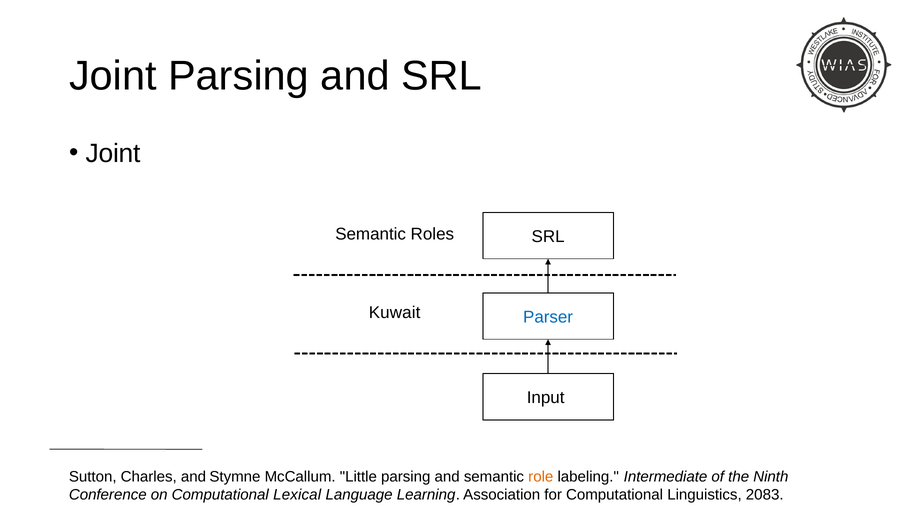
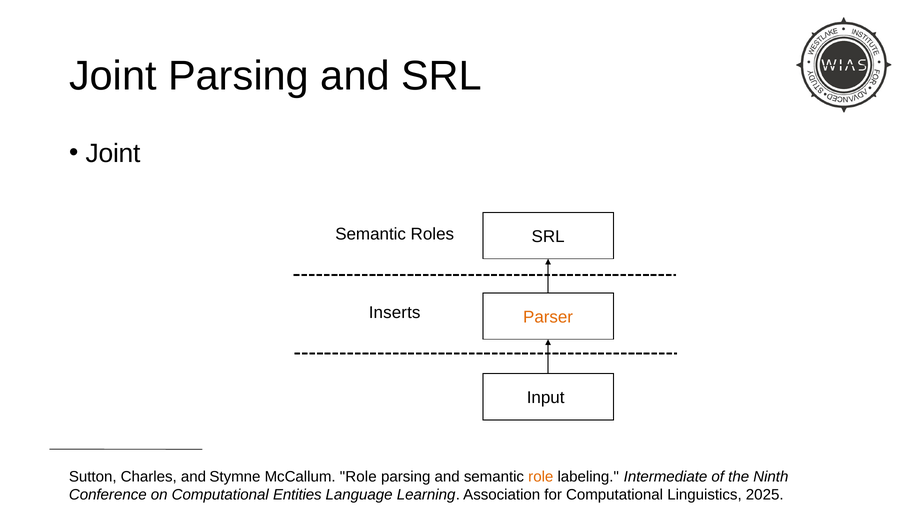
Kuwait: Kuwait -> Inserts (395, 312)
Parser colour: blue -> orange (548, 317)
McCallum Little: Little -> Role (358, 476)
Lexical: Lexical -> Entities (297, 494)
2083: 2083 -> 2025 (765, 494)
